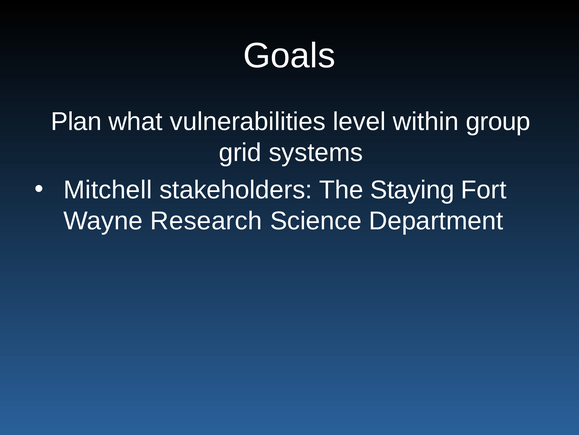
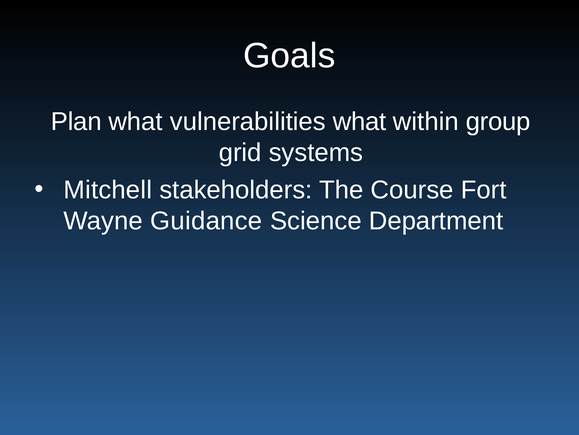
vulnerabilities level: level -> what (360, 122)
Staying: Staying -> Course (412, 190)
Research: Research -> Guidance (206, 221)
